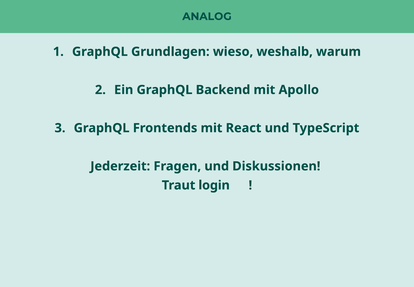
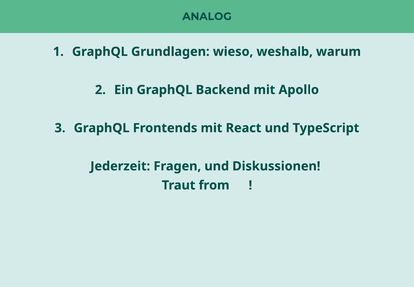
login: login -> from (214, 185)
